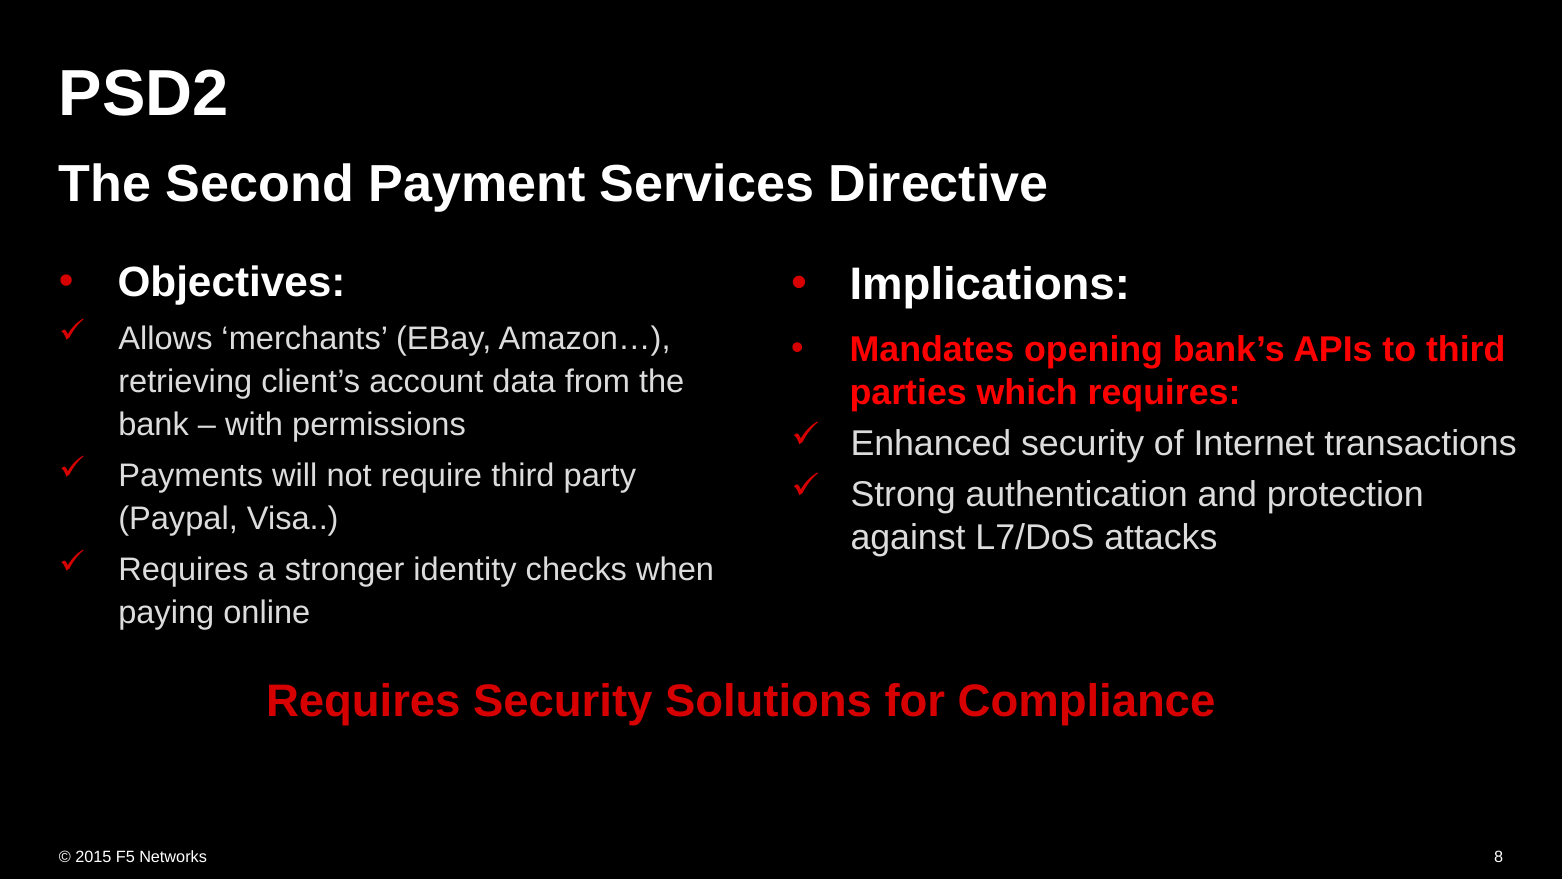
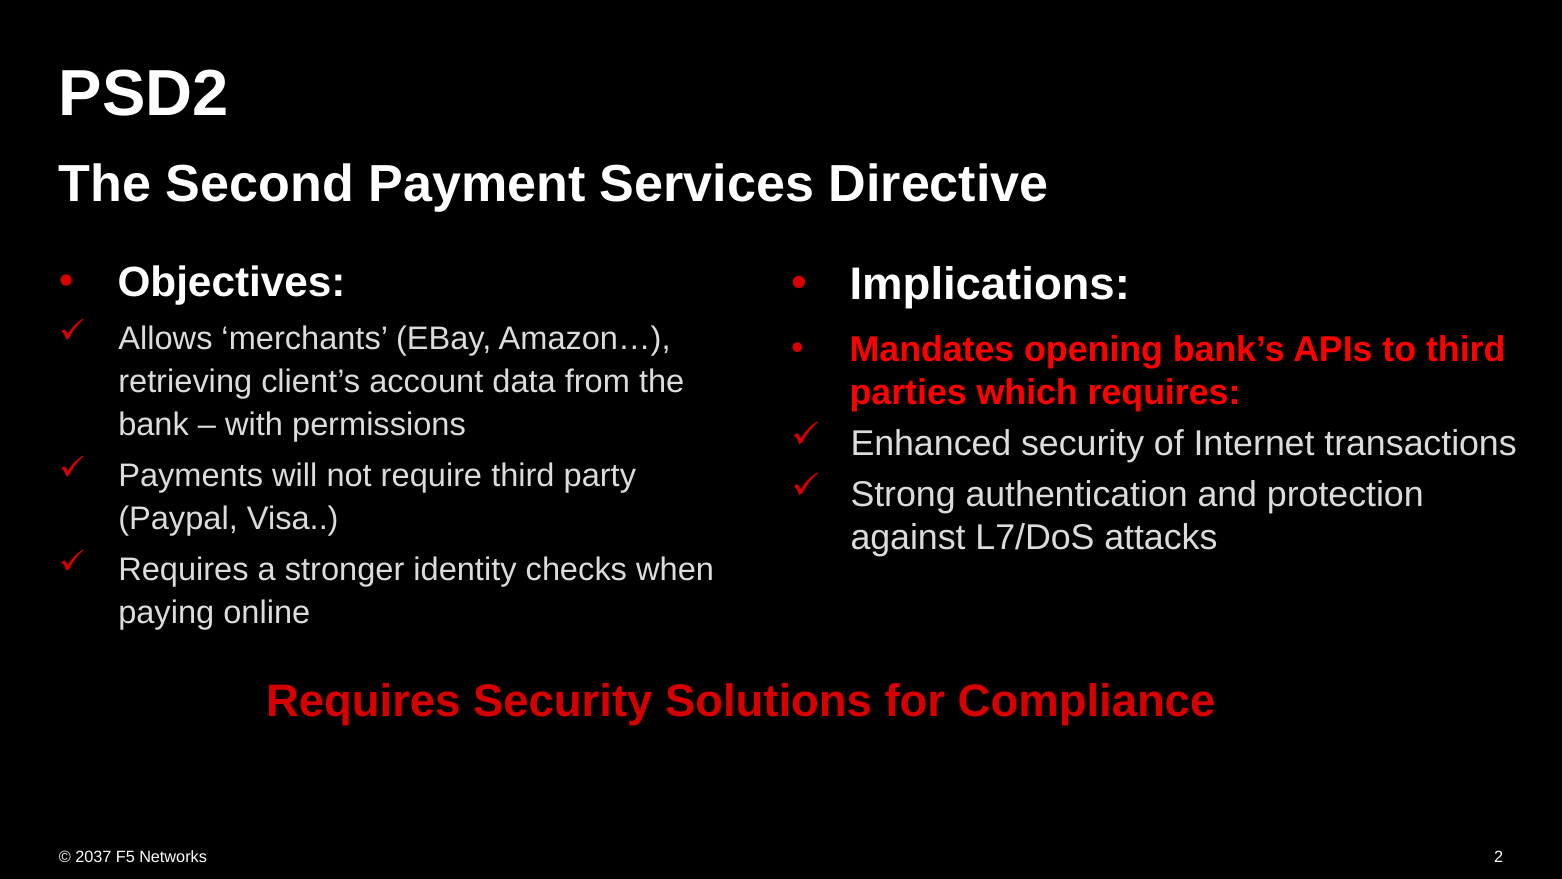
2015: 2015 -> 2037 (93, 856)
8: 8 -> 2 (1499, 856)
